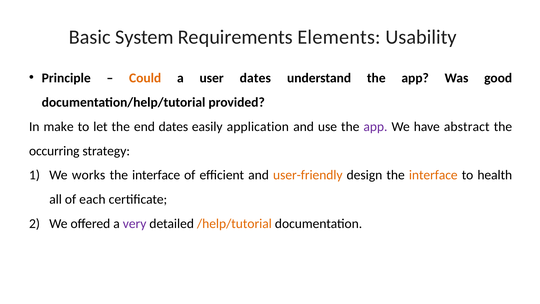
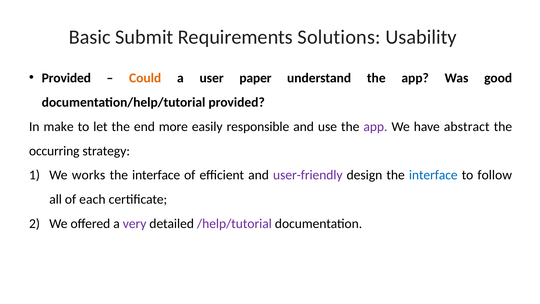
System: System -> Submit (144, 37)
Elements: Elements -> Solutions (339, 37)
Principle: Principle -> Provided (66, 78)
user dates: dates -> paper (255, 78)
end dates: dates -> more (173, 126)
application: application -> responsible (258, 126)
user-friendly colour: orange -> purple (308, 175)
interface colour: orange -> blue (433, 175)
health: health -> follow (495, 175)
/help/tutorial colour: orange -> purple (234, 224)
